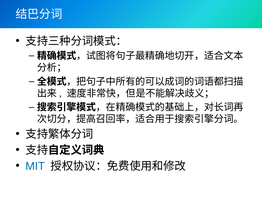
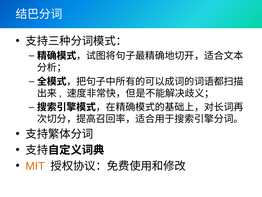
MIT colour: blue -> orange (35, 166)
